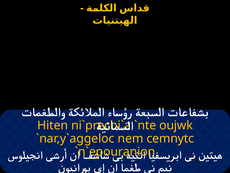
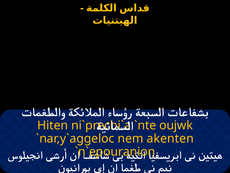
cemnytc: cemnytc -> akenten (170, 138)
